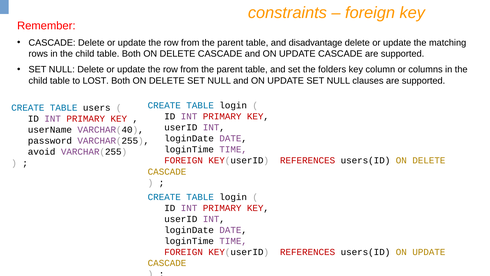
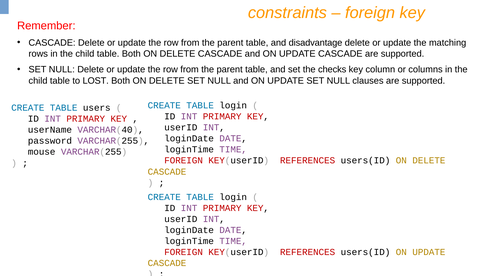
folders: folders -> checks (332, 70)
avoid: avoid -> mouse (42, 152)
